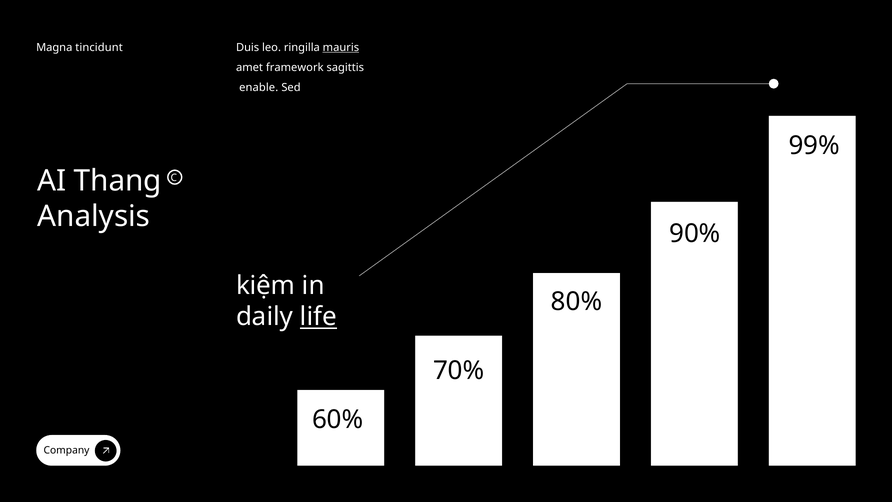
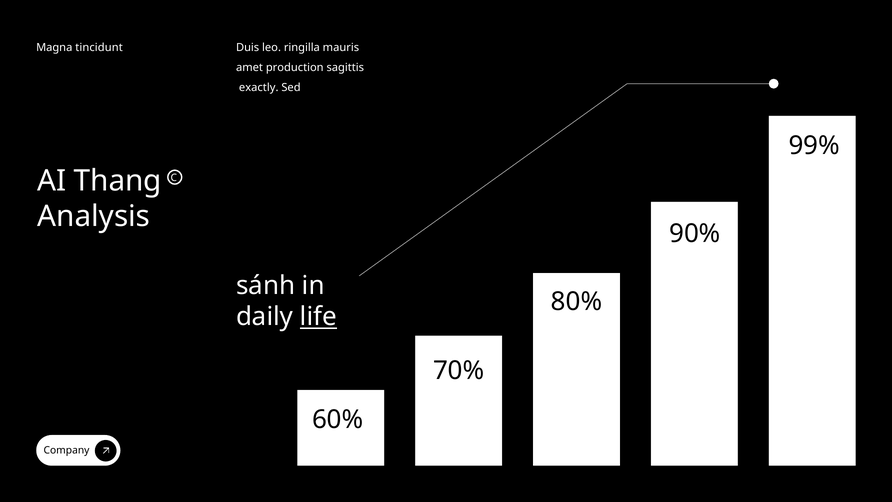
mauris underline: present -> none (341, 48)
framework: framework -> production (295, 68)
enable: enable -> exactly (259, 88)
kiệm: kiệm -> sánh (266, 286)
